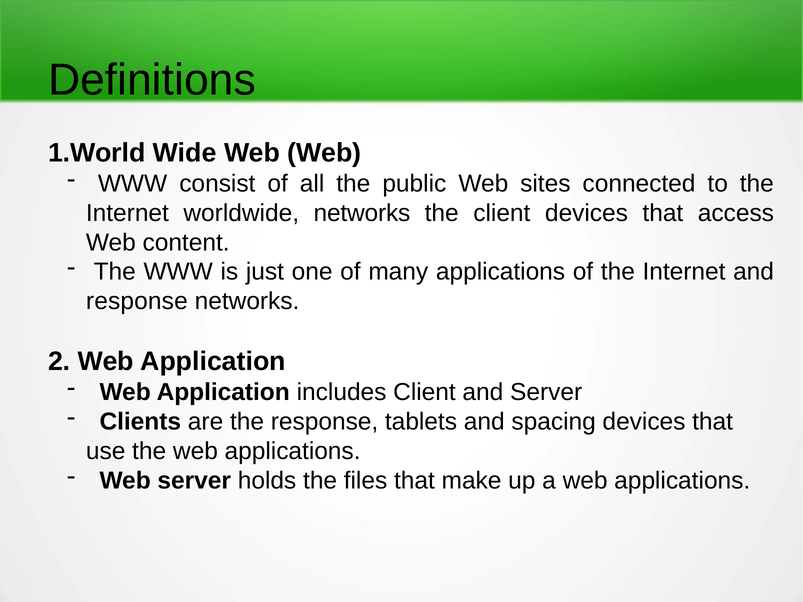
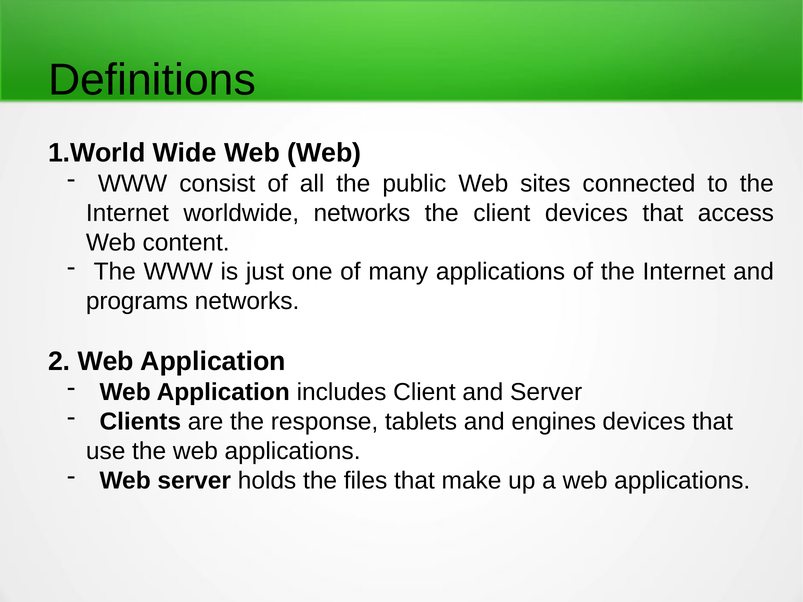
response: response -> programs (137, 301)
spacing: spacing -> engines (554, 422)
